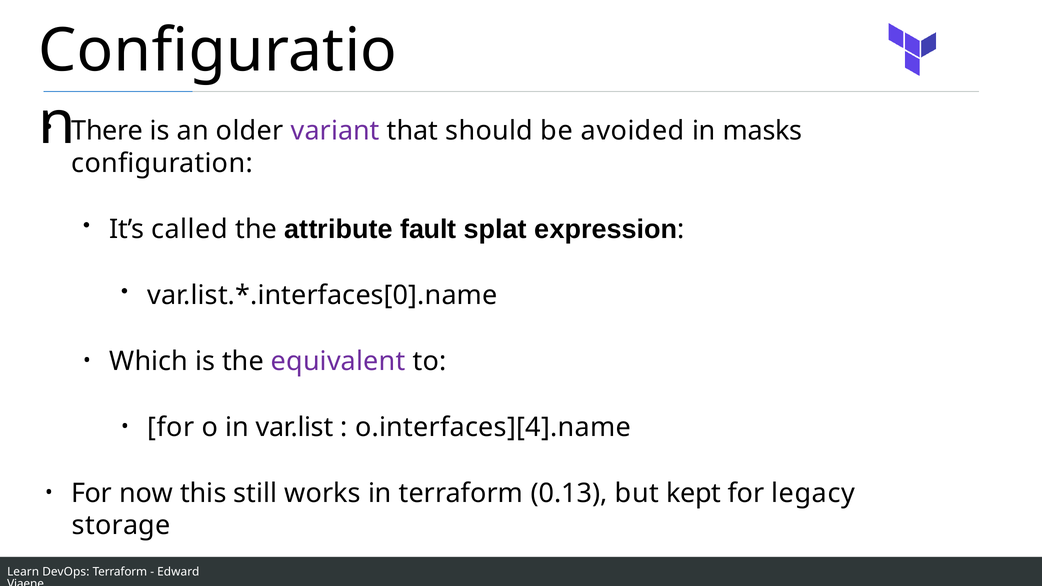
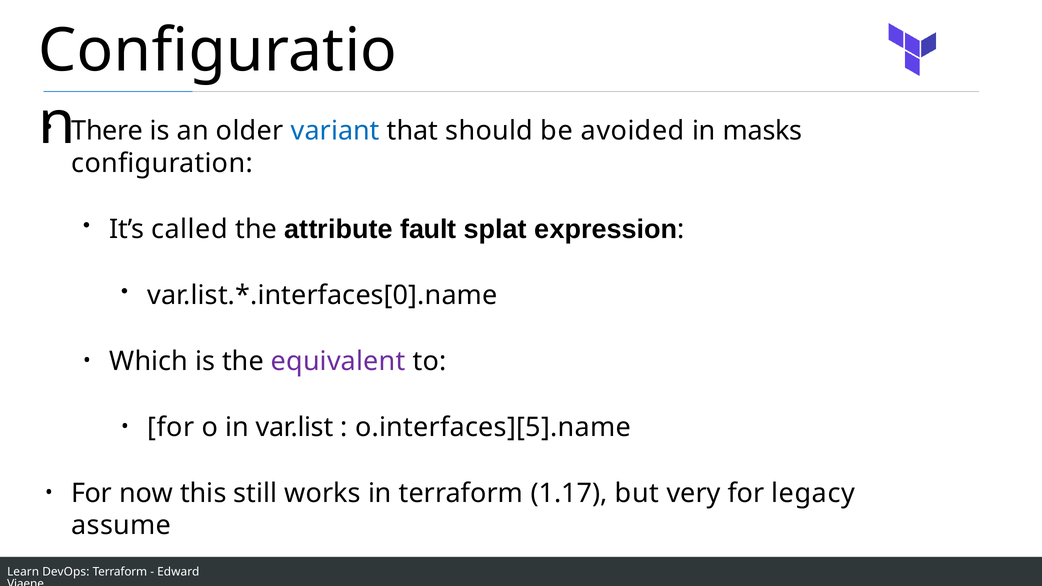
variant colour: purple -> blue (335, 131)
o.interfaces][4].name: o.interfaces][4].name -> o.interfaces][5].name (493, 427)
0.13: 0.13 -> 1.17 (569, 493)
kept: kept -> very (694, 493)
storage: storage -> assume (121, 526)
